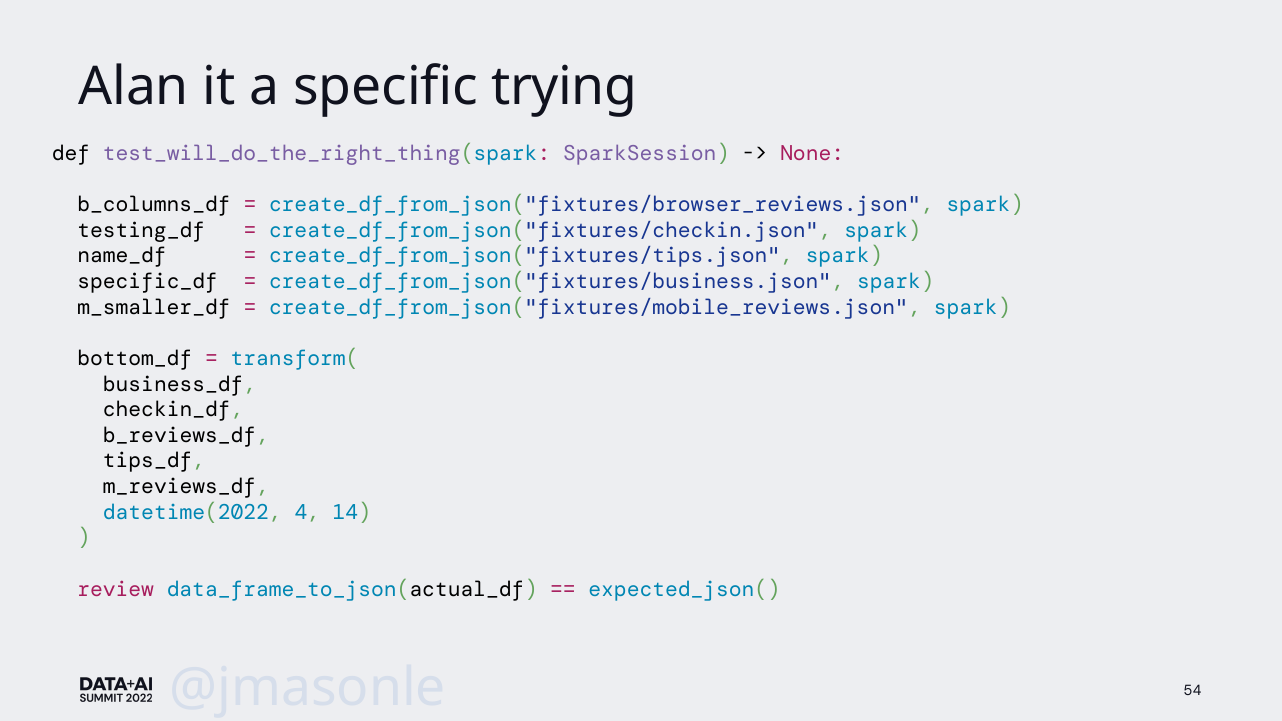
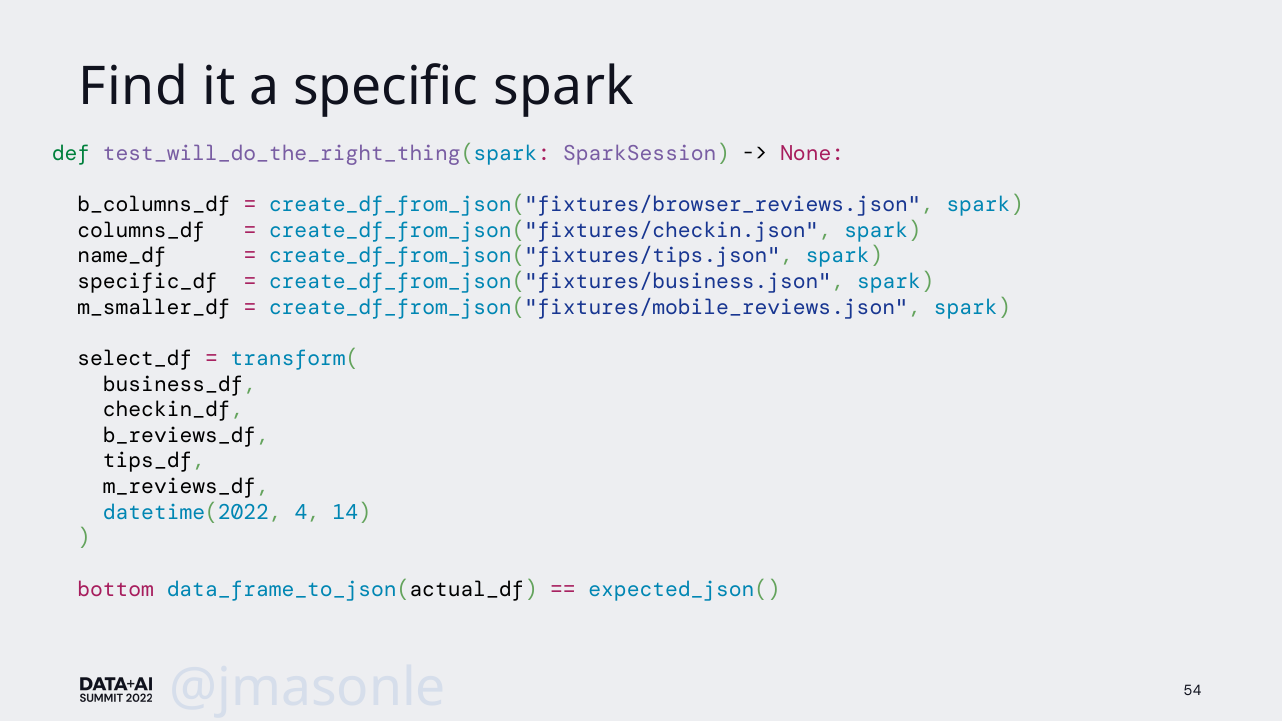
Alan: Alan -> Find (133, 87)
specific trying: trying -> spark (564, 87)
def colour: black -> green (71, 153)
testing_df: testing_df -> columns_df (141, 230)
bottom_df: bottom_df -> select_df (135, 359)
review: review -> bottom (116, 589)
